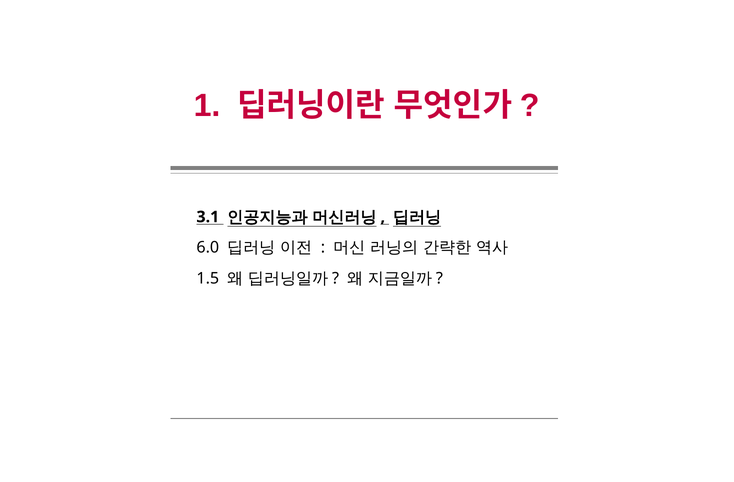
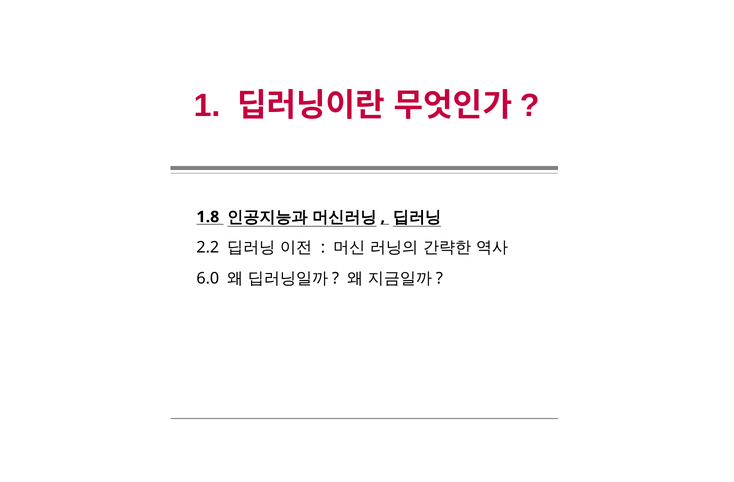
3.1: 3.1 -> 1.8 (208, 217)
6.0: 6.0 -> 2.2 (208, 248)
1.5: 1.5 -> 6.0 (208, 278)
